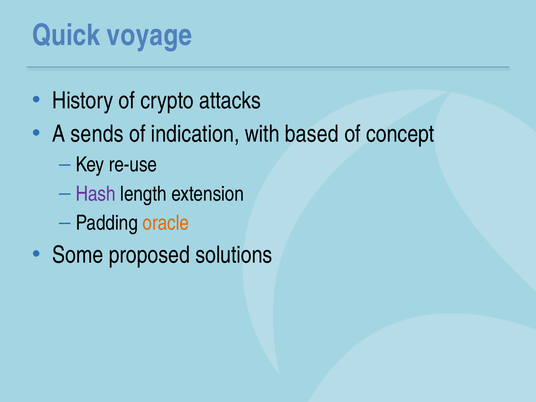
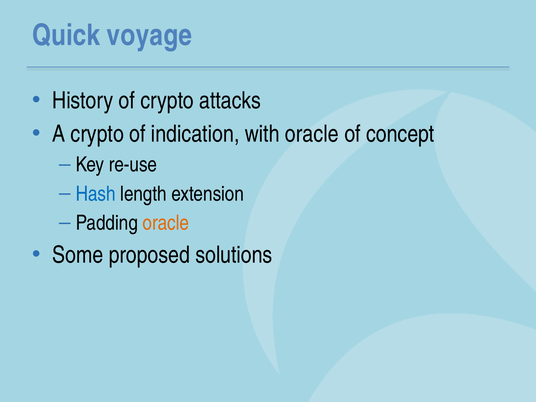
A sends: sends -> crypto (97, 134)
with based: based -> oracle (312, 134)
Hash colour: purple -> blue (96, 194)
